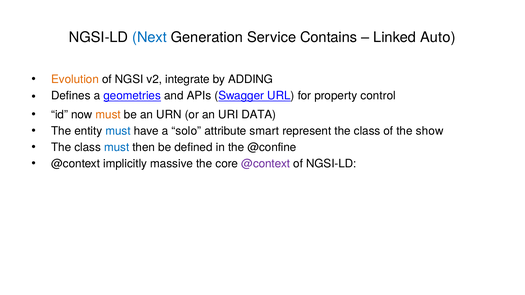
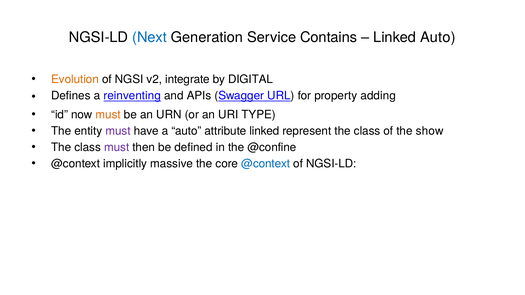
ADDING: ADDING -> DIGITAL (250, 79)
geometries: geometries -> reinventing (132, 96)
control: control -> adding (378, 96)
DATA: DATA -> TYPE (259, 115)
must colour: blue -> purple (118, 131)
a solo: solo -> auto (186, 131)
attribute smart: smart -> linked (264, 131)
must colour: blue -> purple (117, 147)
@context colour: purple -> blue (266, 164)
